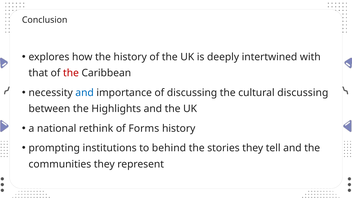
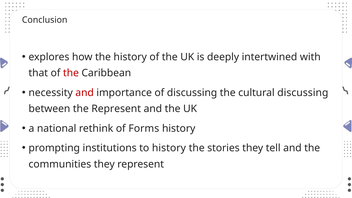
and colour: blue -> red (85, 93)
the Highlights: Highlights -> Represent (116, 109)
to behind: behind -> history (169, 148)
